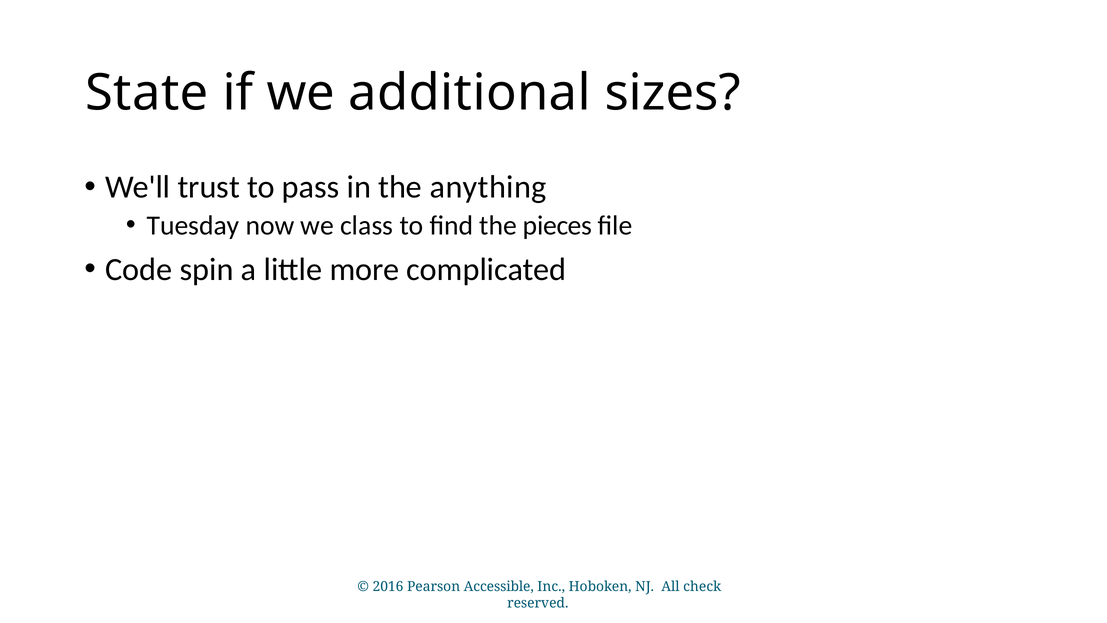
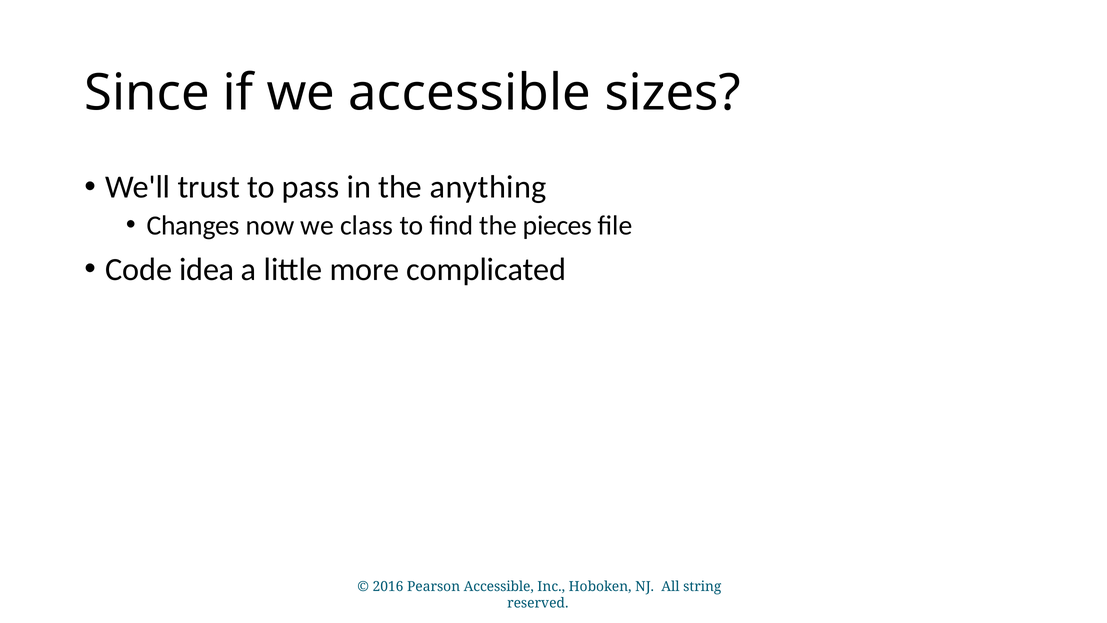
State: State -> Since (147, 93)
we additional: additional -> accessible (470, 93)
Tuesday: Tuesday -> Changes (193, 225)
spin: spin -> idea (207, 269)
check: check -> string (702, 586)
